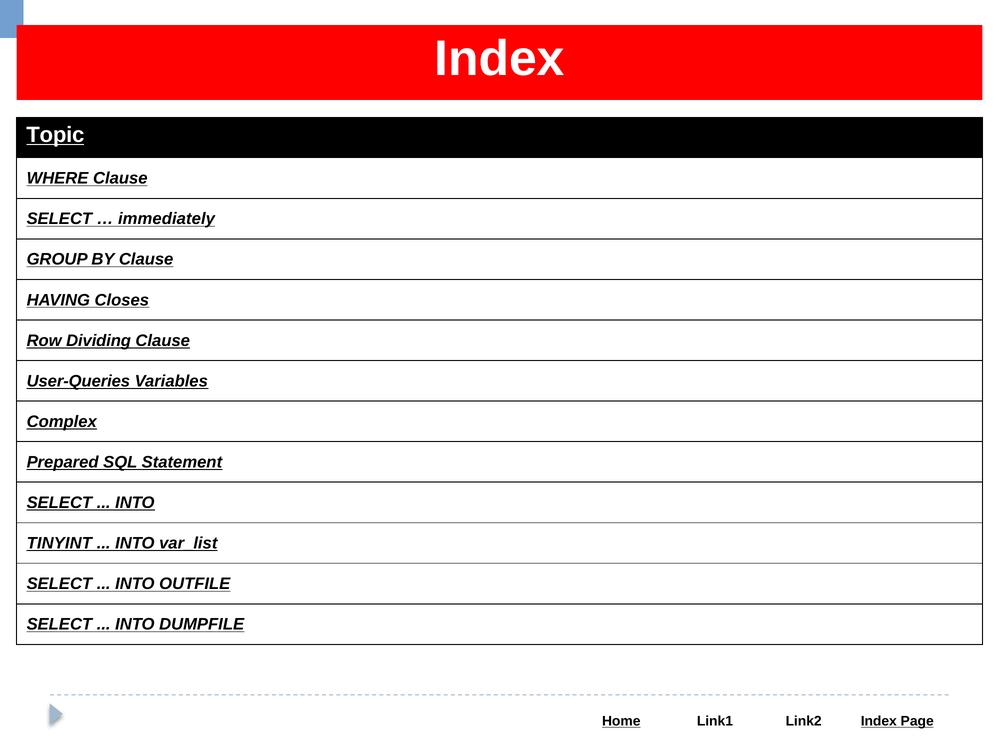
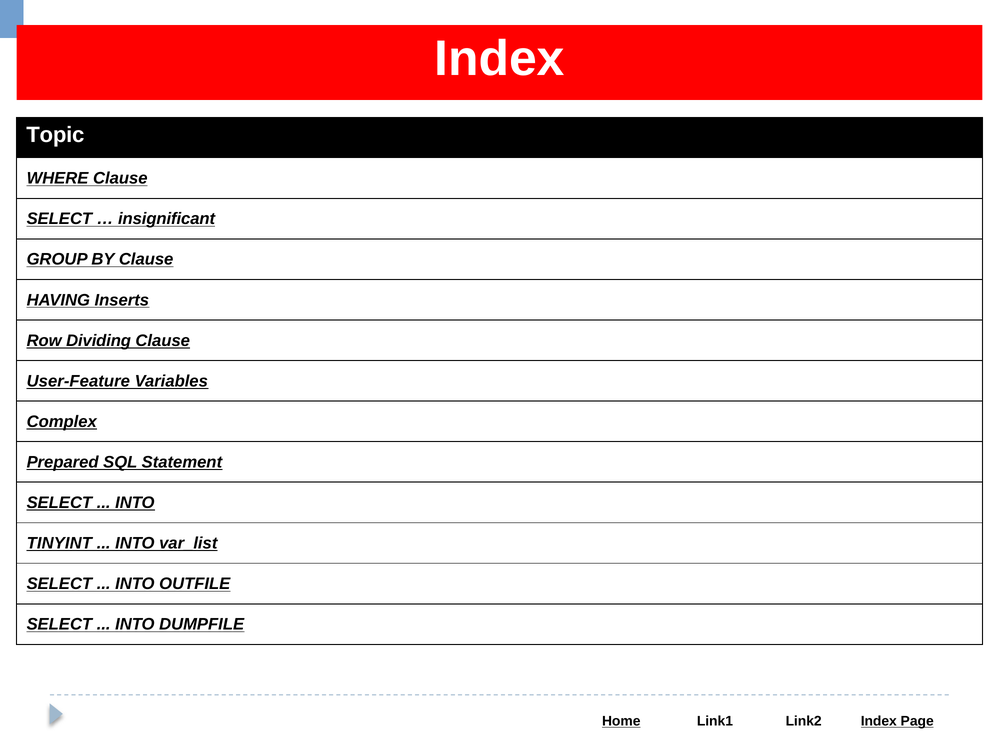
Topic underline: present -> none (55, 135)
immediately: immediately -> insignificant (167, 219)
Closes: Closes -> Inserts (122, 300)
User-Queries: User-Queries -> User-Feature (78, 381)
